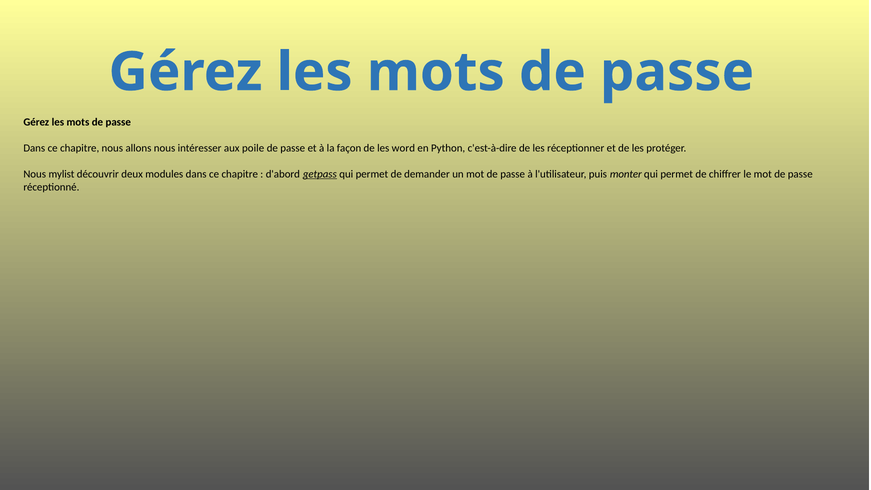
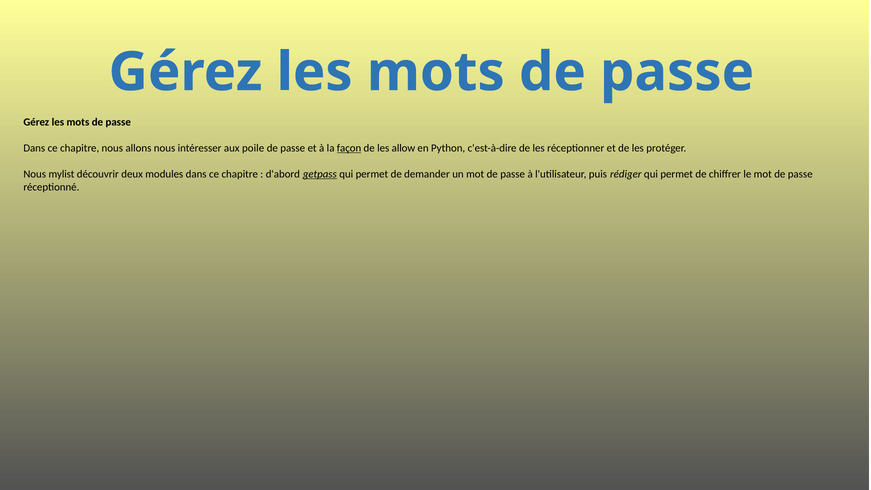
façon underline: none -> present (349, 148)
word: word -> allow (403, 148)
monter: monter -> rédiger (626, 174)
